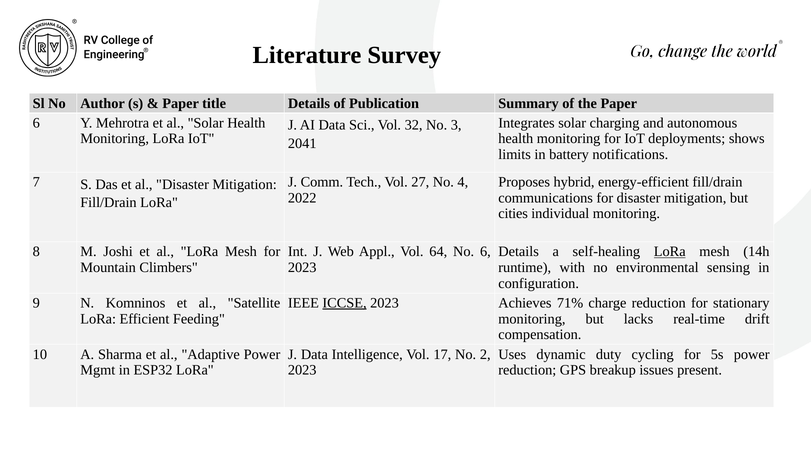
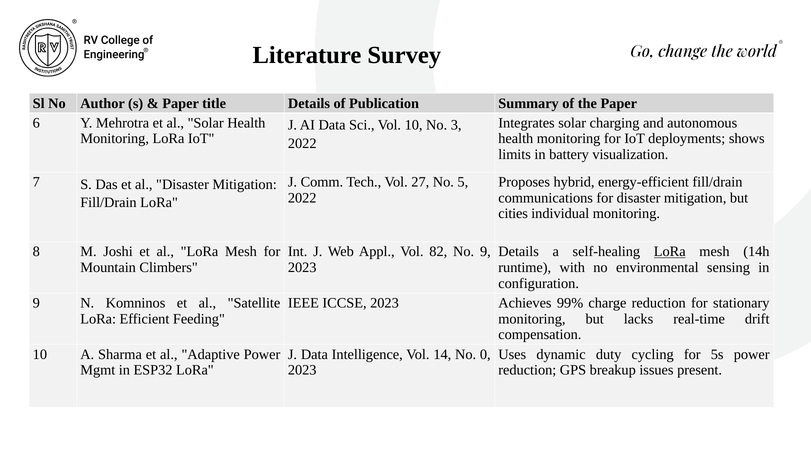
Vol 32: 32 -> 10 (414, 125)
2041: 2041 -> 2022 (302, 144)
notifications: notifications -> visualization (630, 155)
4: 4 -> 5 (463, 182)
64: 64 -> 82 (438, 252)
No 6: 6 -> 9 (485, 252)
ICCSE underline: present -> none (345, 303)
71%: 71% -> 99% (570, 303)
17: 17 -> 14 (442, 355)
2: 2 -> 0 (485, 355)
